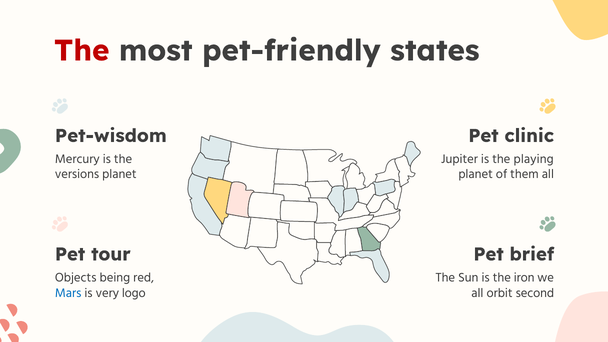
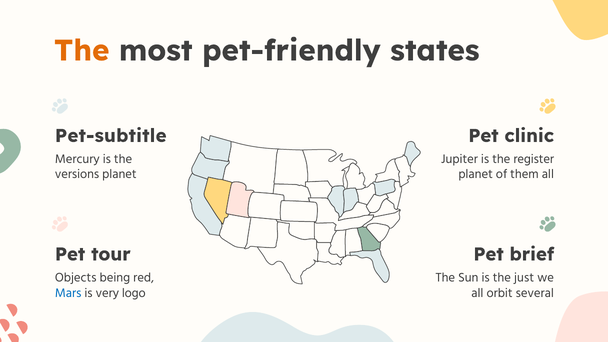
The colour: red -> orange (82, 51)
Pet-wisdom: Pet-wisdom -> Pet-subtitle (111, 136)
playing: playing -> register (534, 159)
iron: iron -> just (524, 278)
second: second -> several (535, 293)
